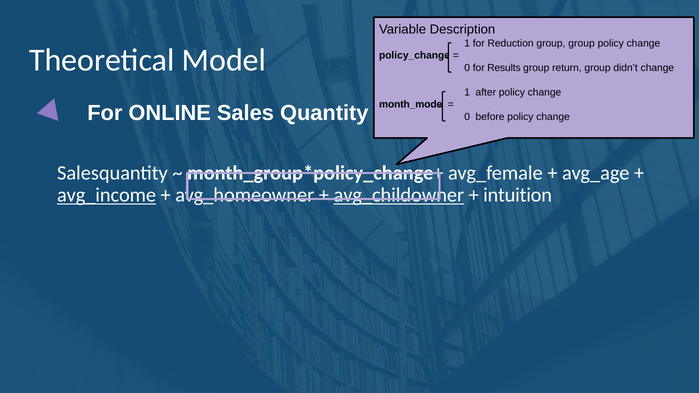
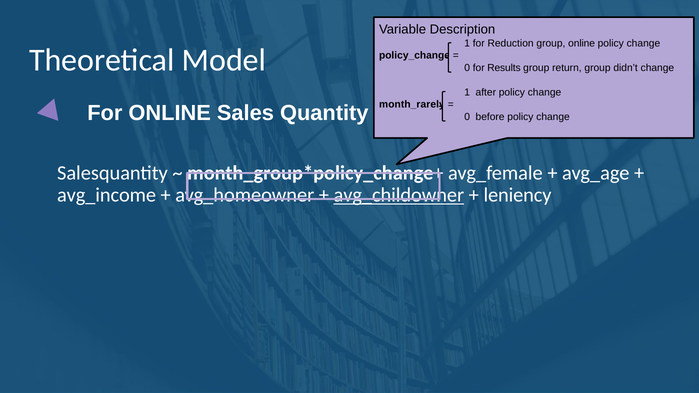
group group: group -> online (582, 43)
month_model: month_model -> month_rarely (412, 105)
avg_income underline: present -> none (107, 195)
intuition: intuition -> leniency (518, 195)
